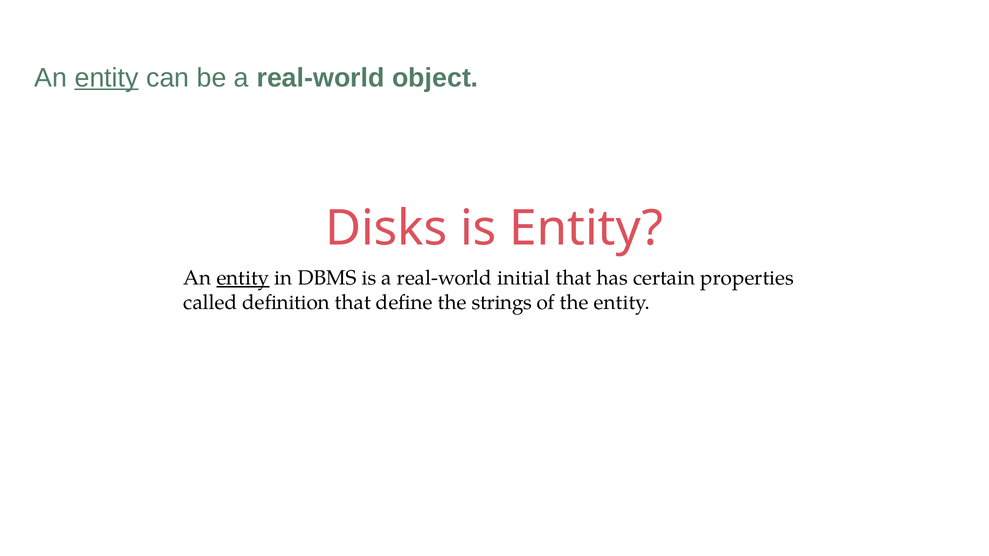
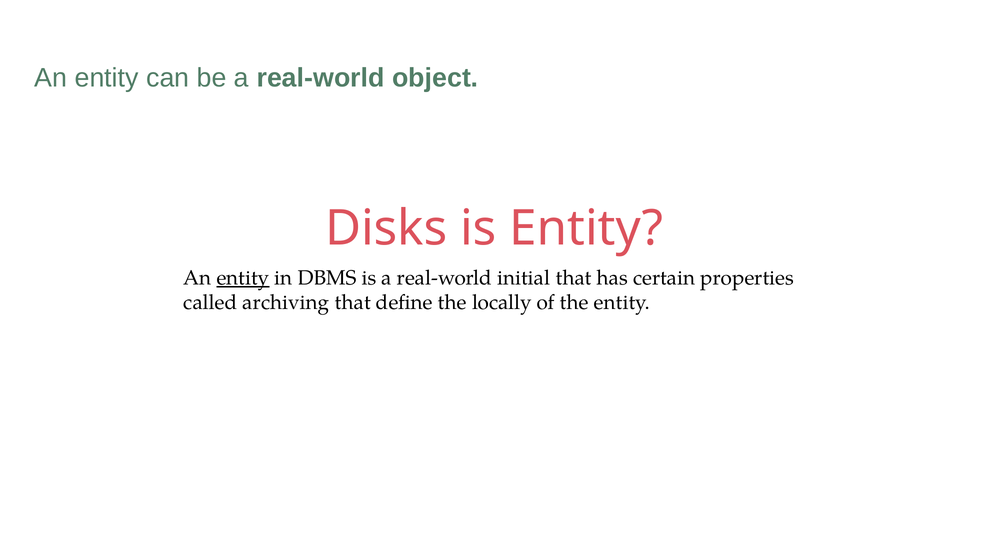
entity underline: present -> none (107, 78)
definition: definition -> archiving (286, 303)
strings: strings -> locally (502, 303)
